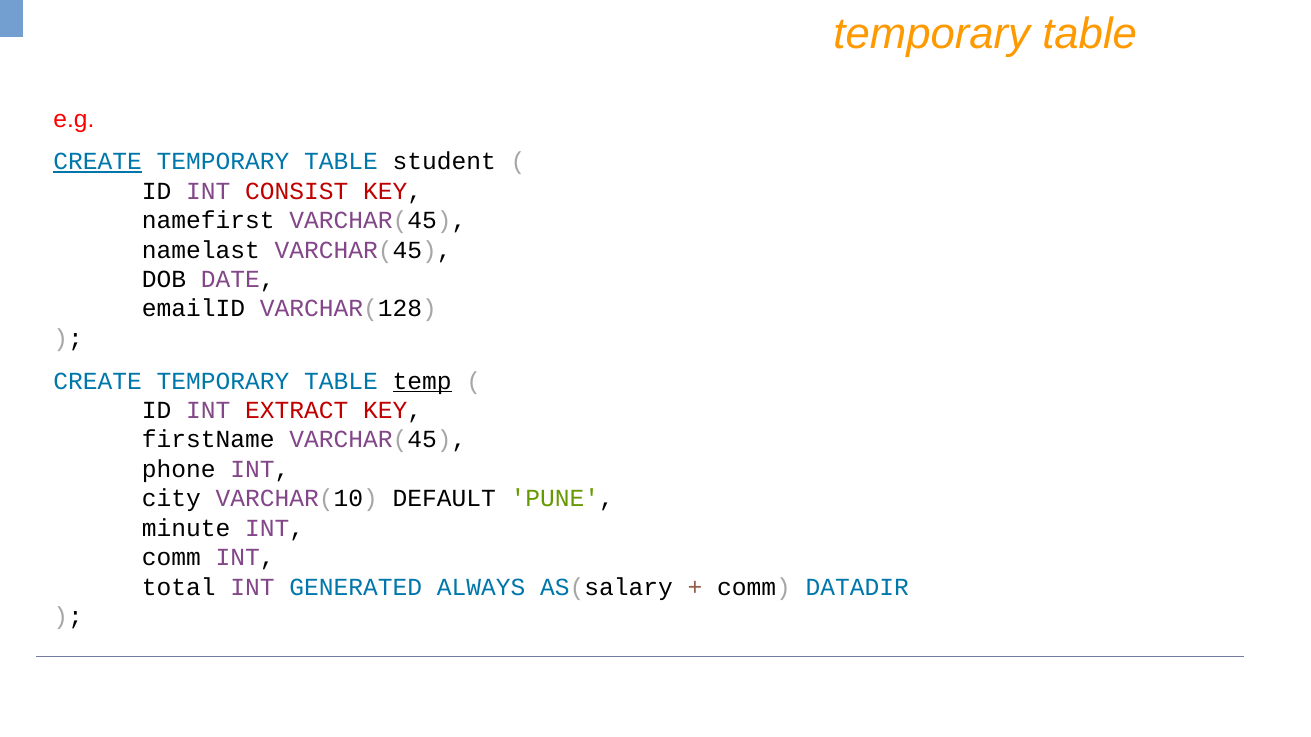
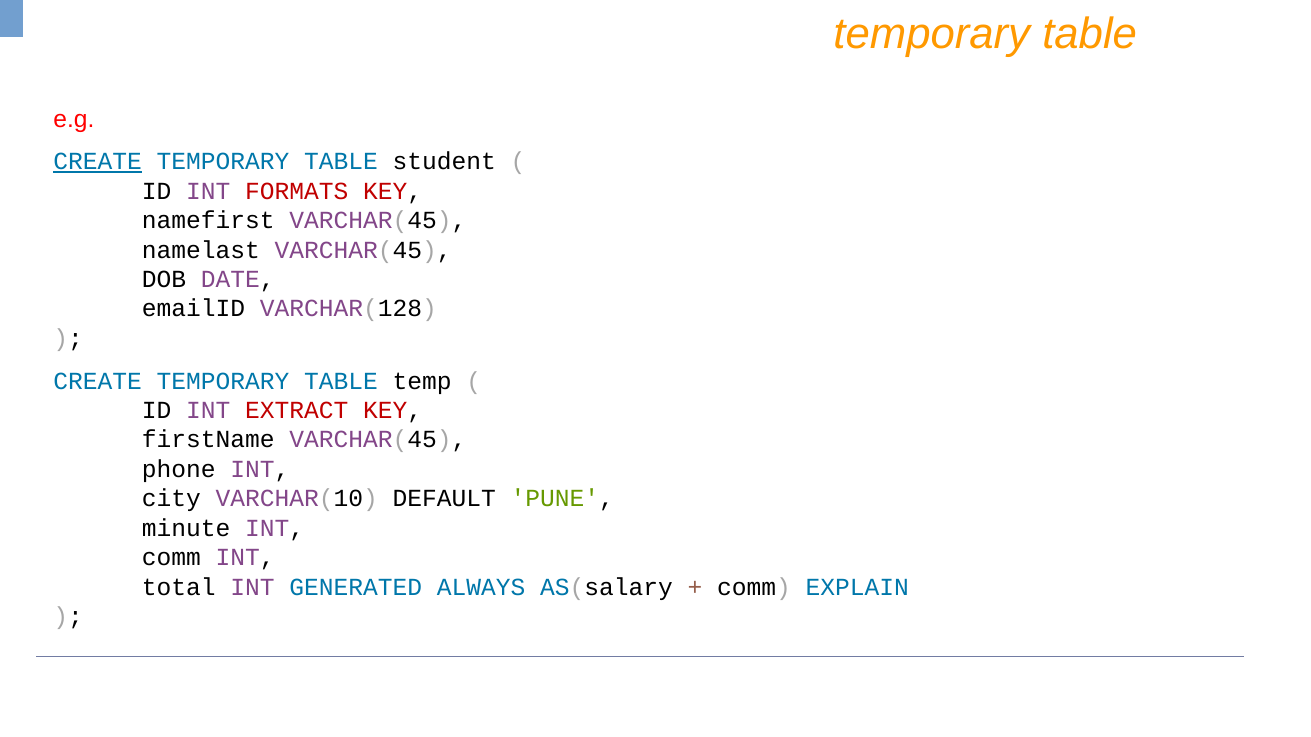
CONSIST: CONSIST -> FORMATS (297, 191)
temp underline: present -> none (422, 381)
DATADIR: DATADIR -> EXPLAIN (857, 588)
